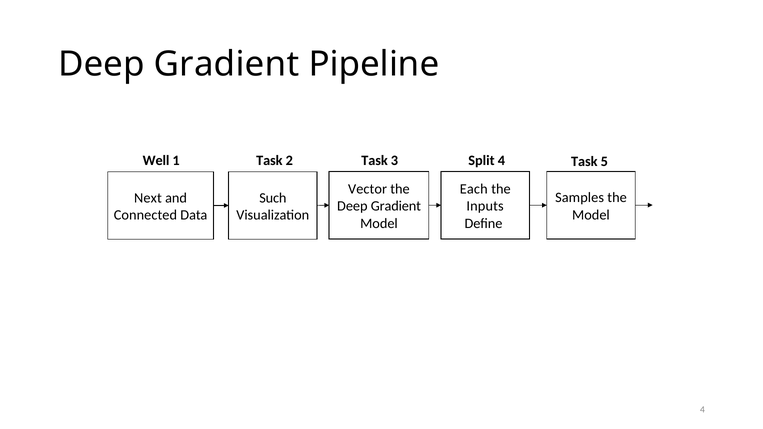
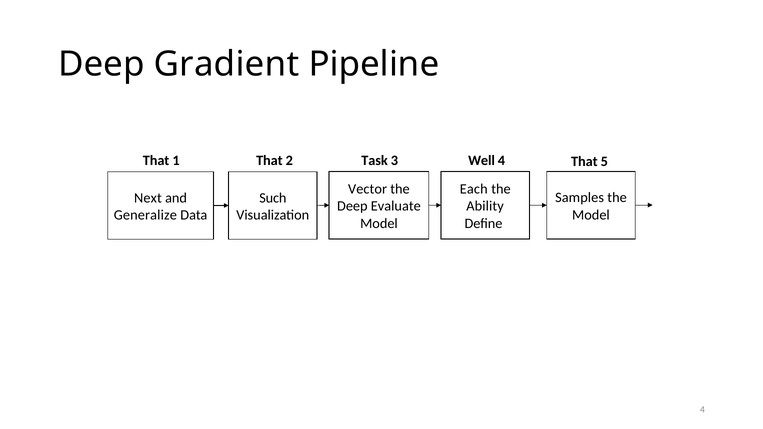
Well: Well -> That (156, 161)
1 Task: Task -> That (269, 161)
Split: Split -> Well (482, 161)
4 Task: Task -> That (584, 162)
Gradient: Gradient -> Evaluate (396, 206)
Inputs: Inputs -> Ability (485, 206)
Connected: Connected -> Generalize (145, 215)
